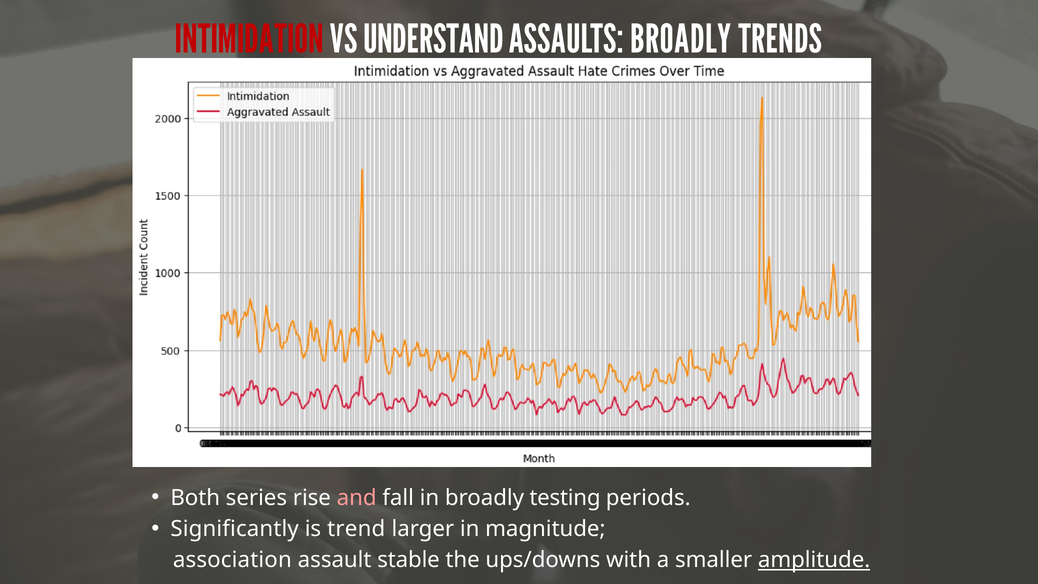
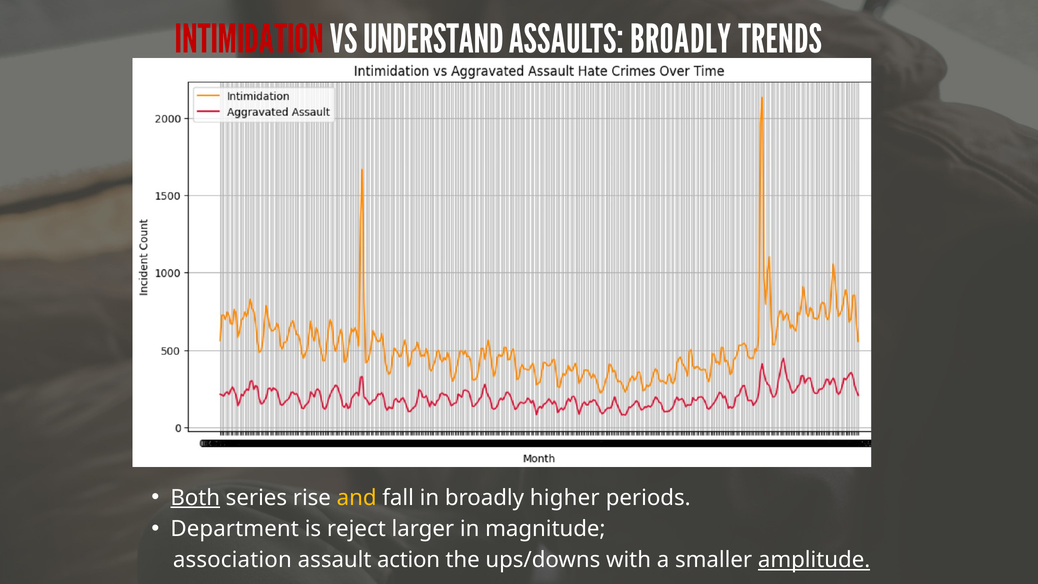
Both underline: none -> present (195, 498)
and colour: pink -> yellow (357, 498)
testing: testing -> higher (565, 498)
Significantly: Significantly -> Department (235, 529)
trend: trend -> reject (356, 529)
stable: stable -> action (409, 560)
